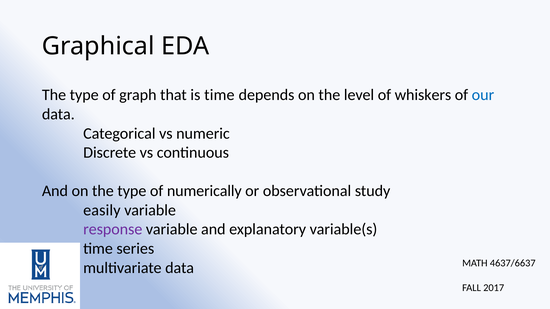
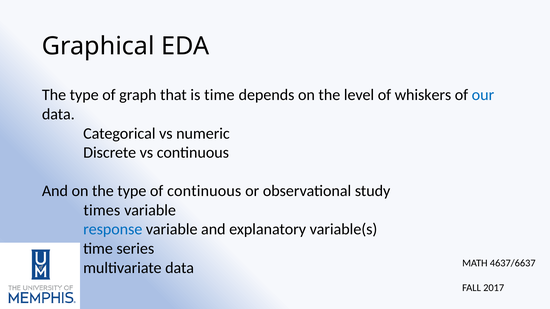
of numerically: numerically -> continuous (204, 191)
easily: easily -> times (102, 210)
response colour: purple -> blue (113, 230)
